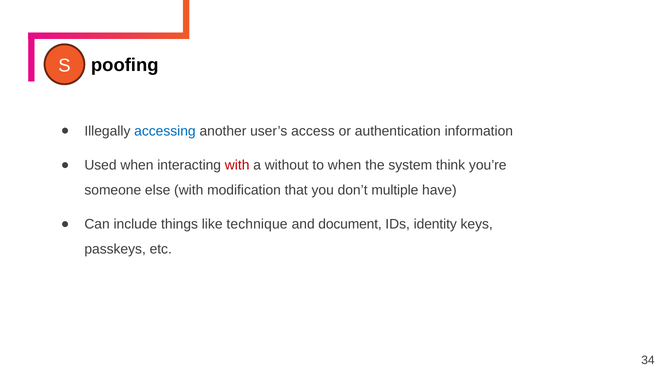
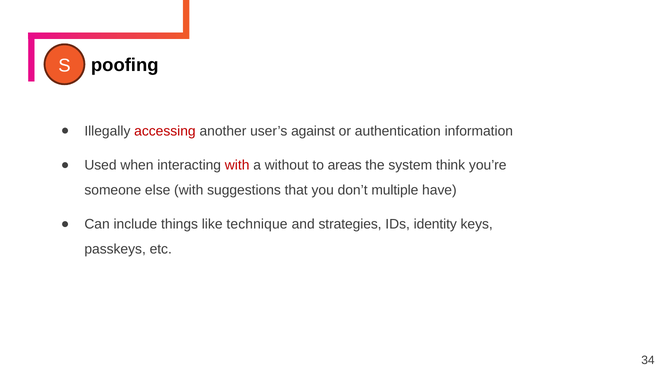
accessing colour: blue -> red (165, 131)
access: access -> against (313, 131)
to when: when -> areas (345, 165)
modification: modification -> suggestions (244, 190)
document: document -> strategies (350, 224)
